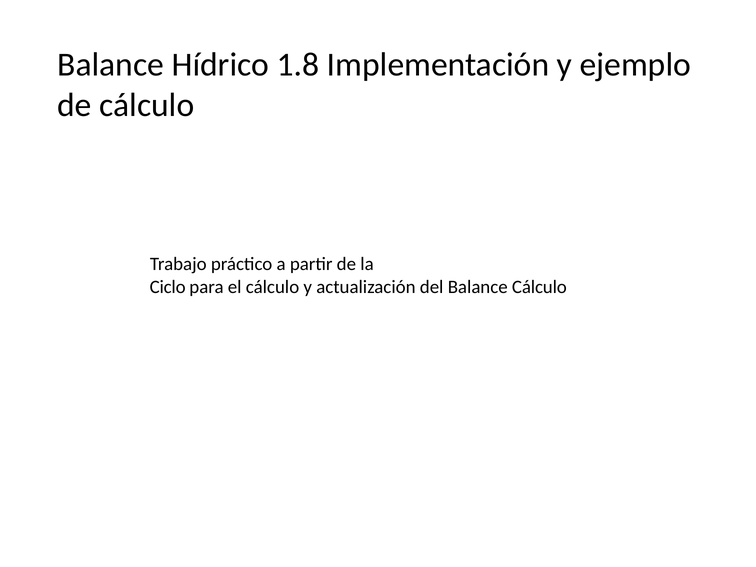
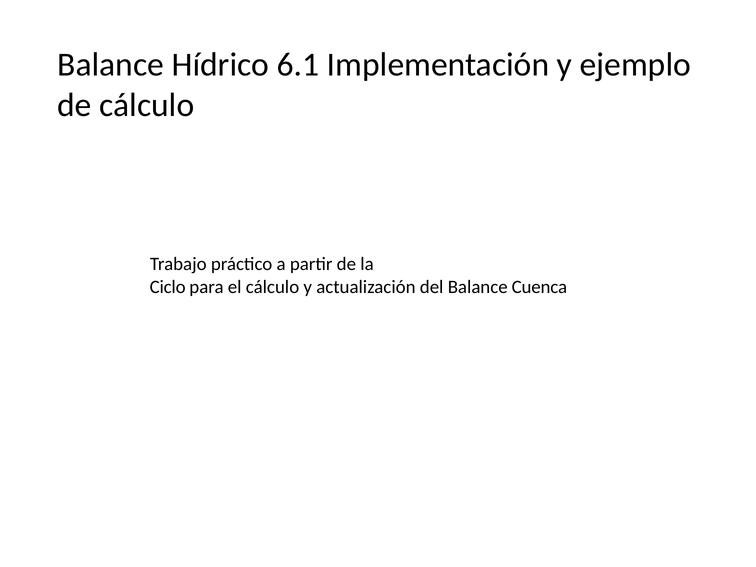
1.8: 1.8 -> 6.1 (298, 65)
Balance Cálculo: Cálculo -> Cuenca (539, 287)
